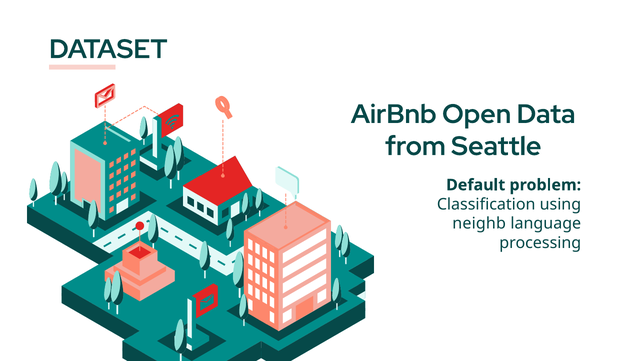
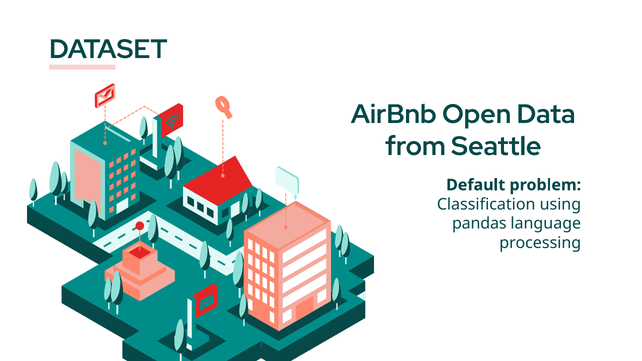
neighb: neighb -> pandas (479, 224)
